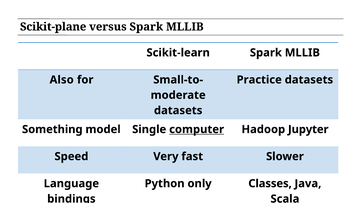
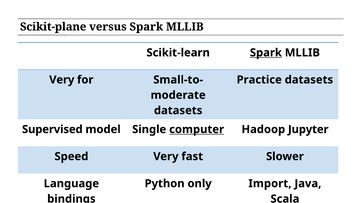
Spark underline: none -> present (266, 53)
Also: Also -> Very (62, 80)
Something: Something -> Supervised (52, 129)
Classes: Classes -> Import (270, 183)
